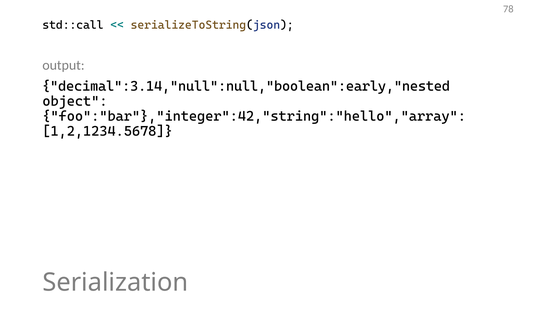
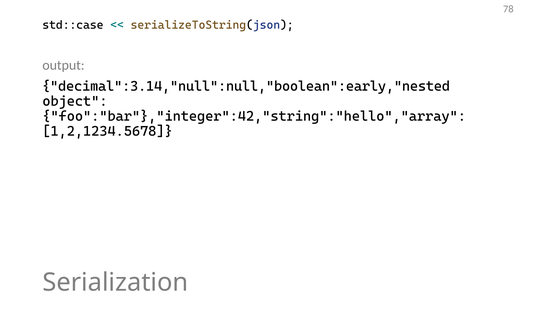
std::call: std::call -> std::case (73, 25)
